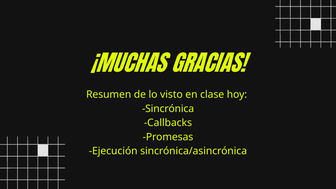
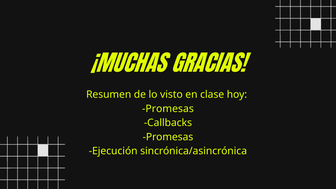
Sincrónica: Sincrónica -> Promesas (168, 109)
